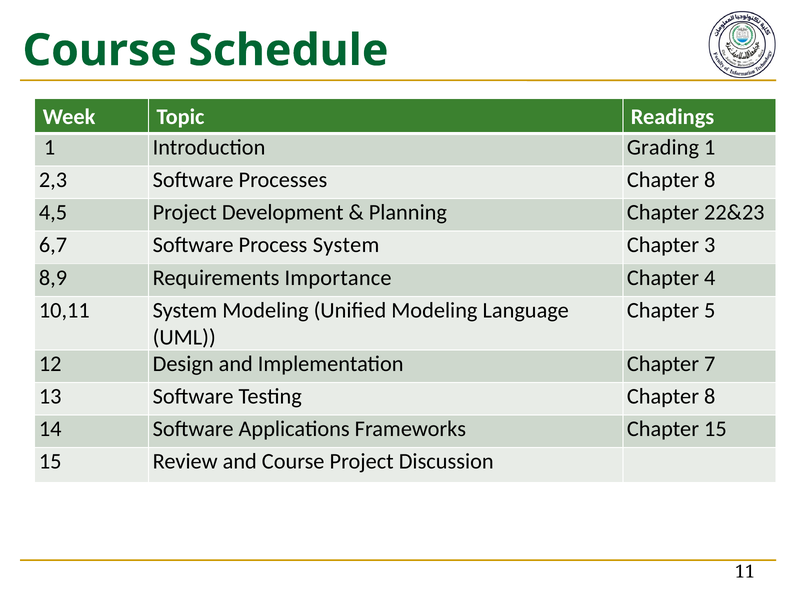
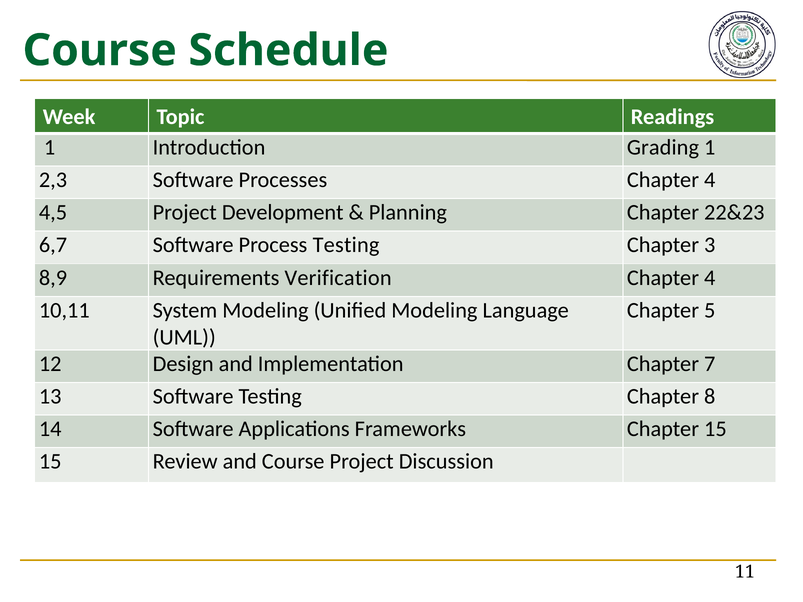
Processes Chapter 8: 8 -> 4 (710, 180)
Process System: System -> Testing (346, 245)
Importance: Importance -> Verification (338, 278)
